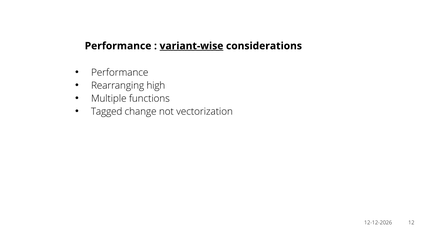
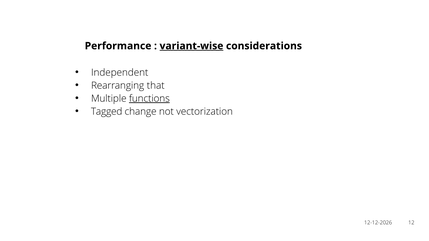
Performance: Performance -> Independent (120, 73)
high: high -> that (156, 86)
functions underline: none -> present (149, 99)
